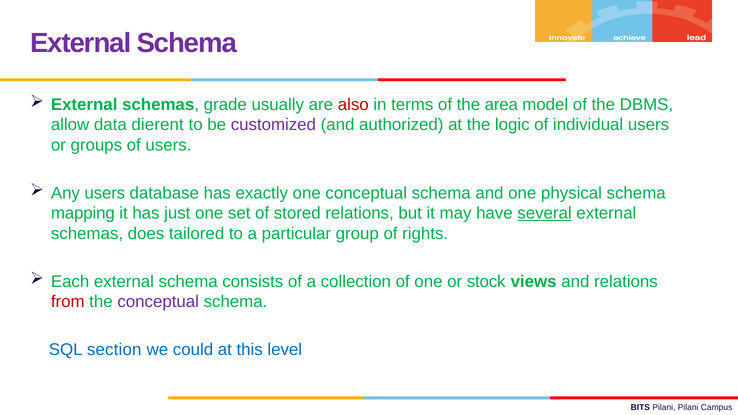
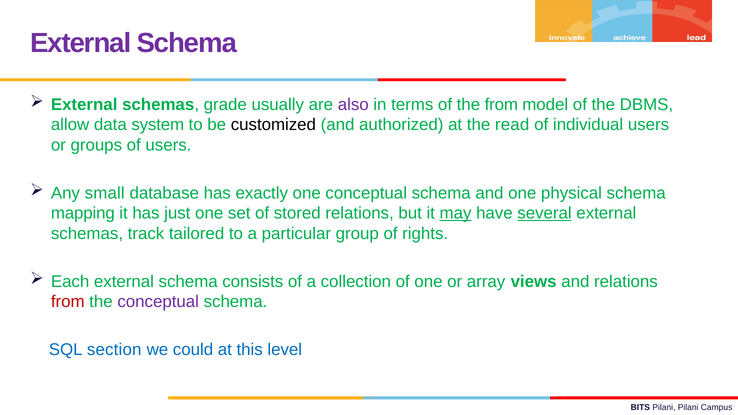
also colour: red -> purple (353, 105)
the area: area -> from (501, 105)
dierent: dierent -> system (158, 125)
customized colour: purple -> black (273, 125)
logic: logic -> read (512, 125)
Any users: users -> small (105, 193)
may underline: none -> present (456, 213)
does: does -> track (146, 234)
stock: stock -> array (486, 282)
